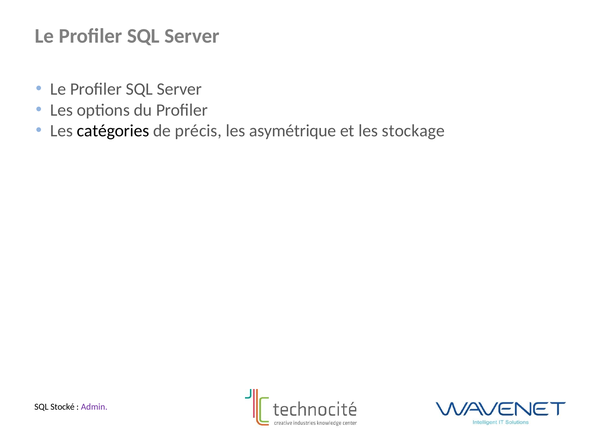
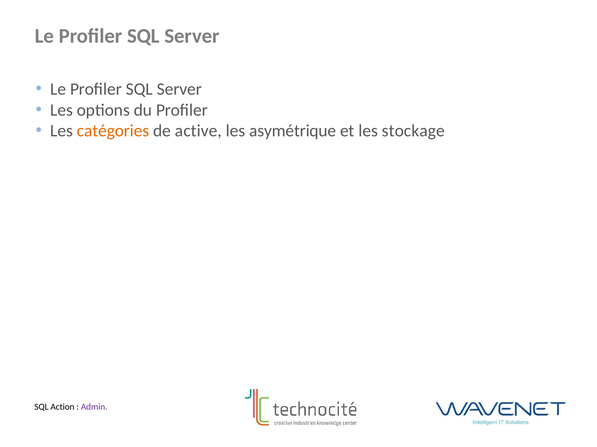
catégories colour: black -> orange (113, 131)
précis: précis -> active (198, 131)
Stocké: Stocké -> Action (62, 407)
